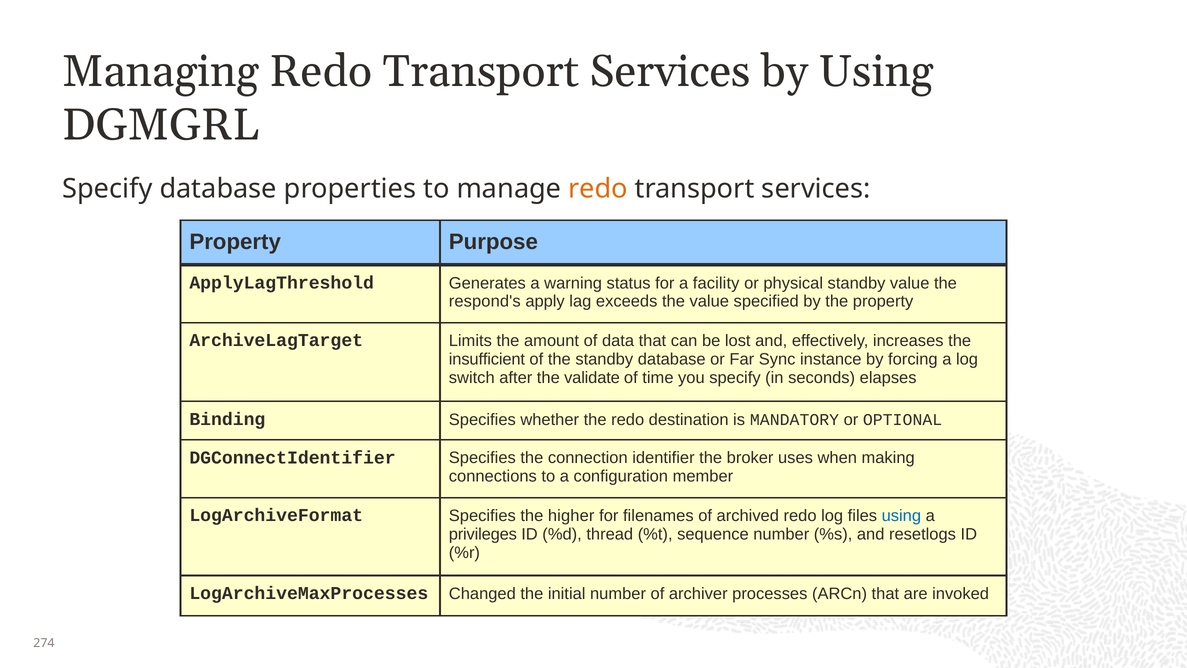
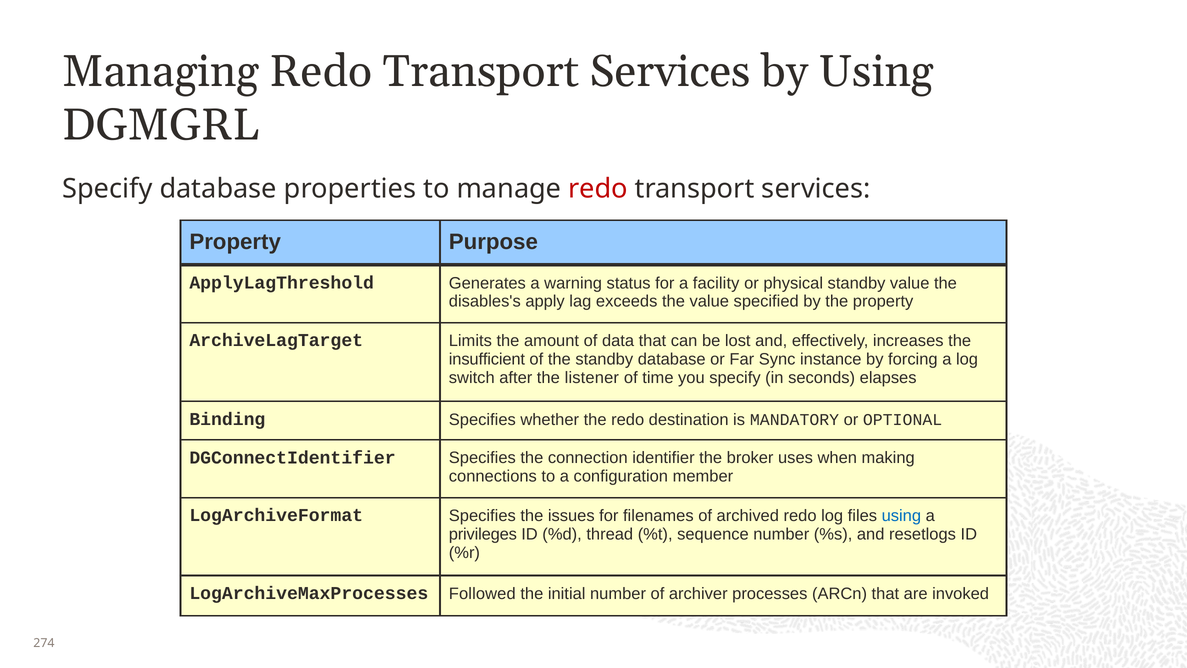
redo colour: orange -> red (598, 189)
respond's: respond's -> disables's (485, 301)
validate: validate -> listener (592, 378)
higher: higher -> issues (571, 516)
Changed: Changed -> Followed (482, 594)
